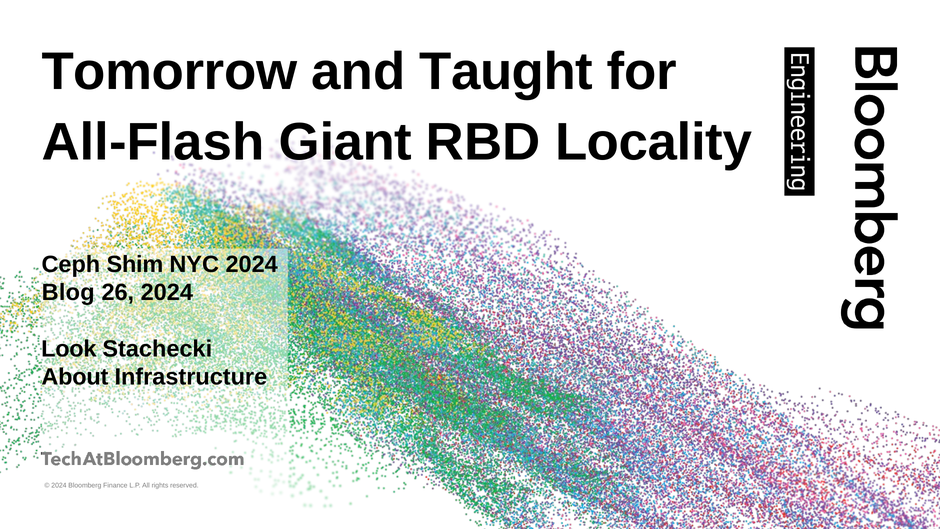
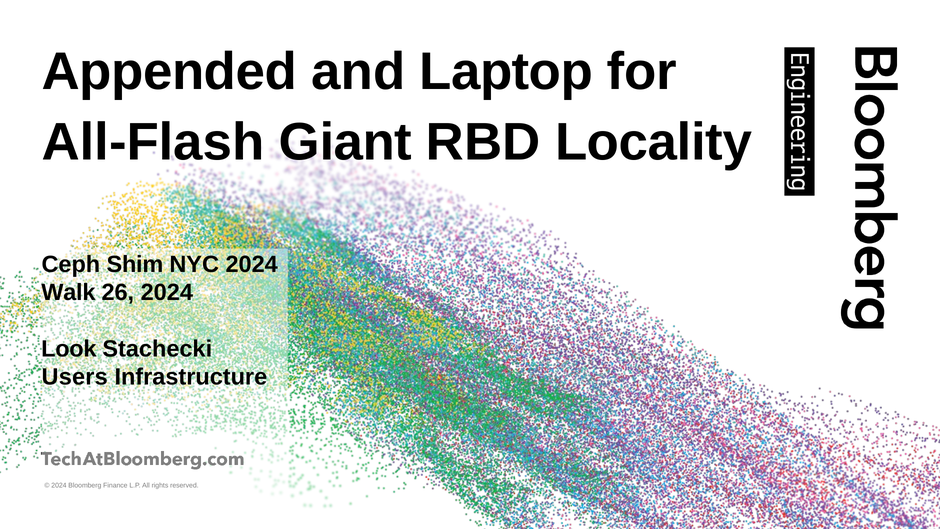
Tomorrow: Tomorrow -> Appended (169, 72)
Taught: Taught -> Laptop (506, 72)
Blog: Blog -> Walk (68, 292)
About: About -> Users (75, 377)
